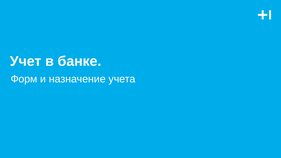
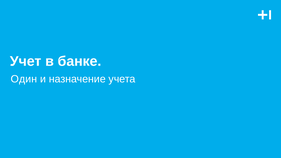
Форм: Форм -> Один (24, 79)
